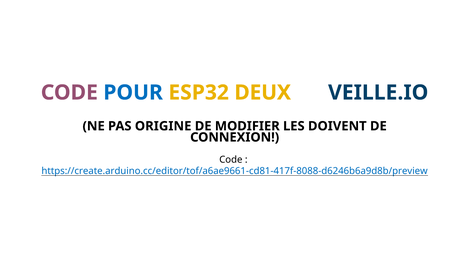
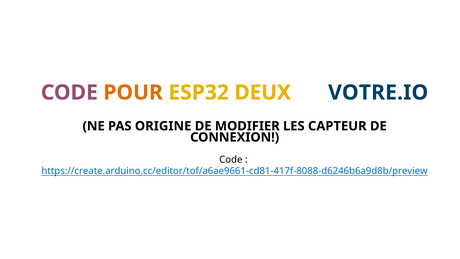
POUR colour: blue -> orange (133, 92)
VEILLE.IO: VEILLE.IO -> VOTRE.IO (378, 92)
DOIVENT: DOIVENT -> CAPTEUR (337, 126)
